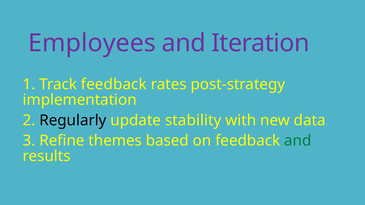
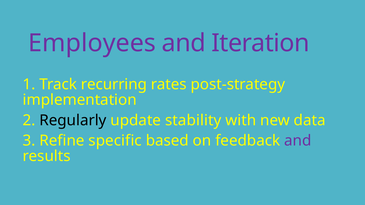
Track feedback: feedback -> recurring (114, 85)
themes: themes -> specific (115, 141)
and colour: green -> purple (298, 141)
